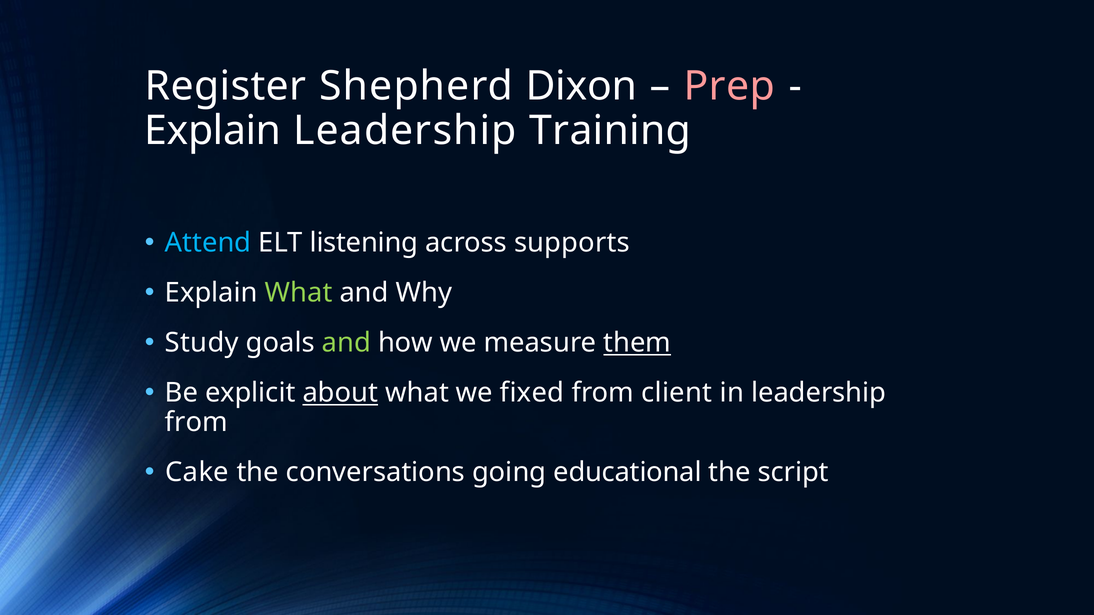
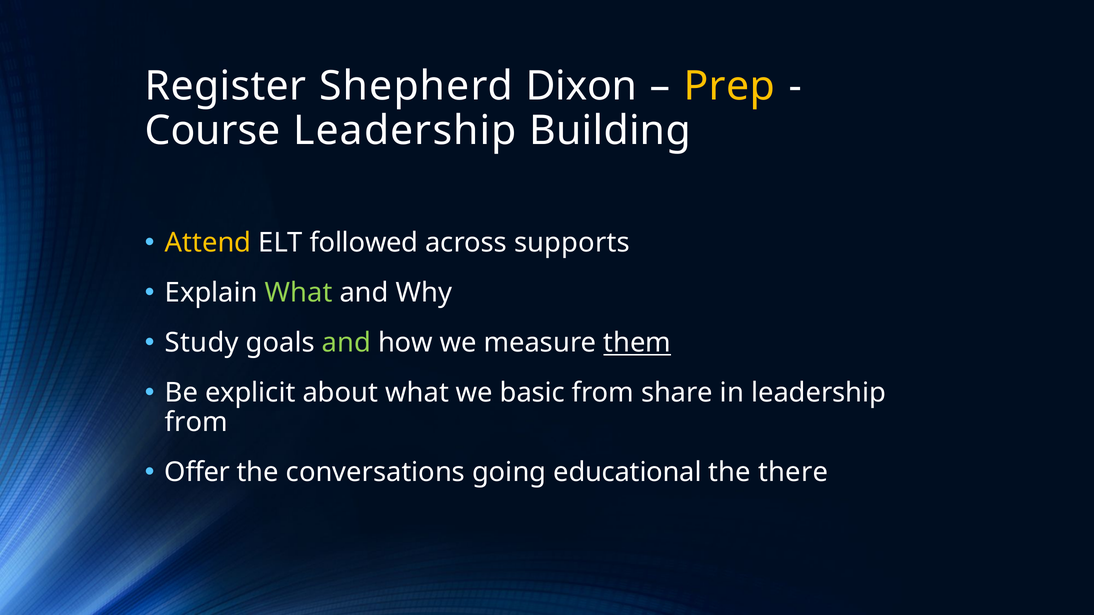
Prep colour: pink -> yellow (729, 86)
Explain: Explain -> Course (213, 131)
Training: Training -> Building (610, 131)
Attend colour: light blue -> yellow (208, 243)
listening: listening -> followed (364, 243)
about underline: present -> none (340, 393)
fixed: fixed -> basic (532, 393)
client: client -> share (677, 393)
Cake: Cake -> Offer (197, 473)
script: script -> there (793, 473)
